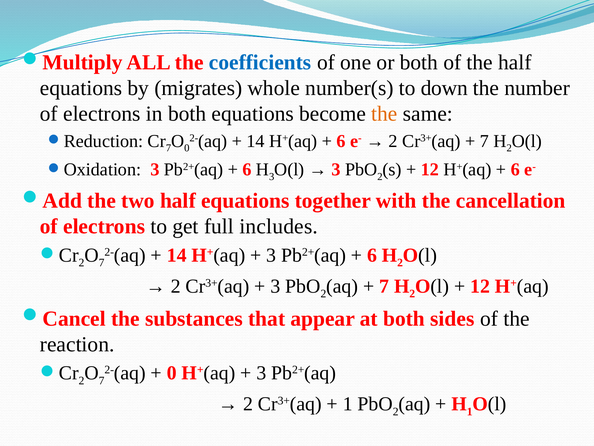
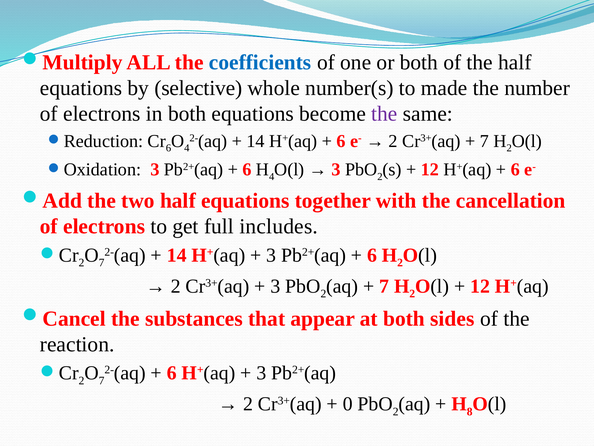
migrates: migrates -> selective (198, 88)
down: down -> made (444, 88)
the colour: orange -> purple (384, 114)
7: 7 -> 6 (169, 148)
0: 0 -> 4 (187, 148)
3: 3 -> 4 (272, 176)
0: 0 -> 6 (172, 373)
1: 1 -> 0 (348, 404)
1: 1 -> 8 (470, 411)
